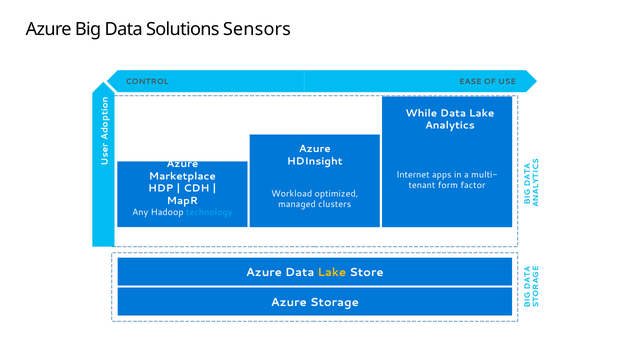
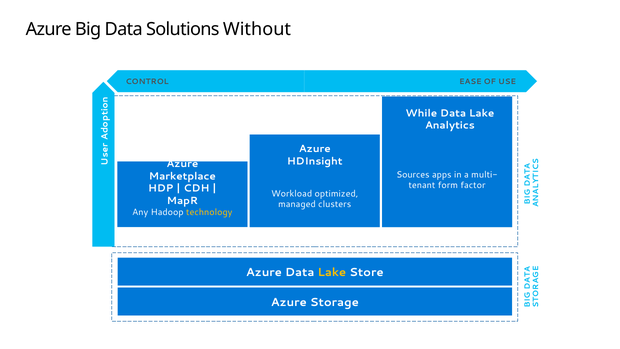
Sensors: Sensors -> Without (257, 29)
Internet: Internet -> Sources (413, 174)
technology colour: light blue -> yellow (209, 212)
